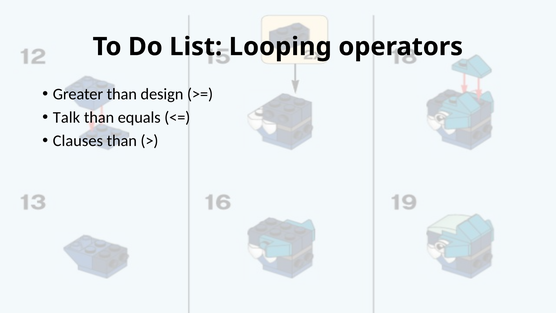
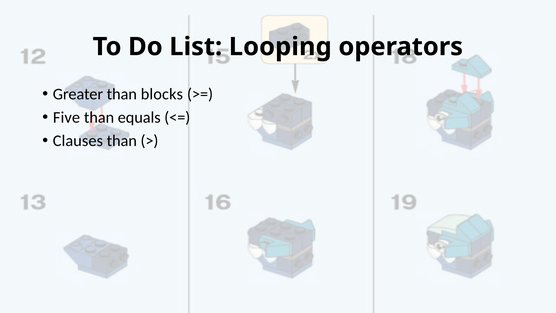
design: design -> blocks (162, 94)
Talk: Talk -> Five (66, 117)
